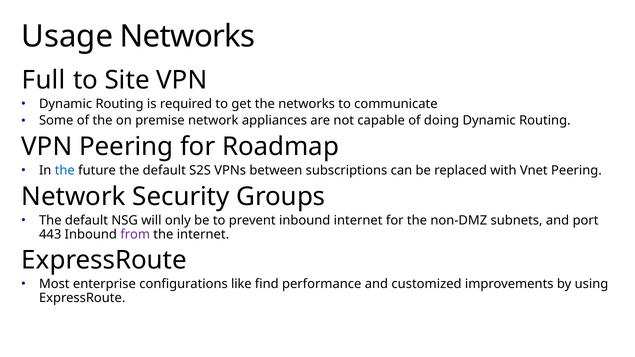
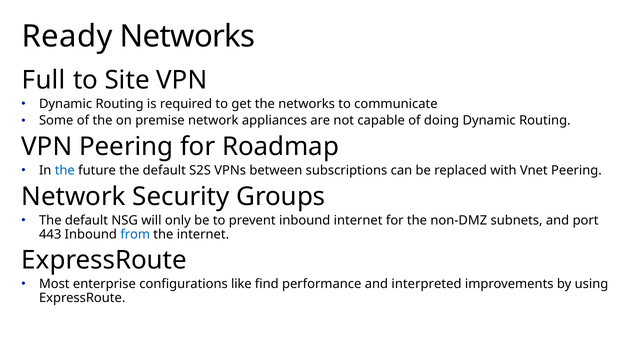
Usage: Usage -> Ready (67, 36)
from colour: purple -> blue (135, 234)
customized: customized -> interpreted (427, 284)
